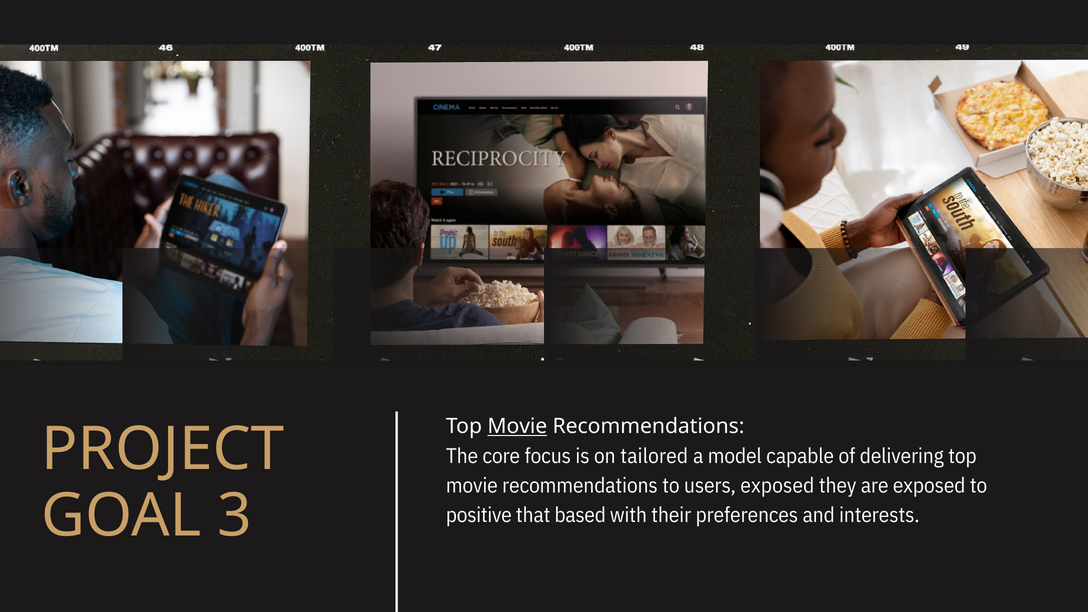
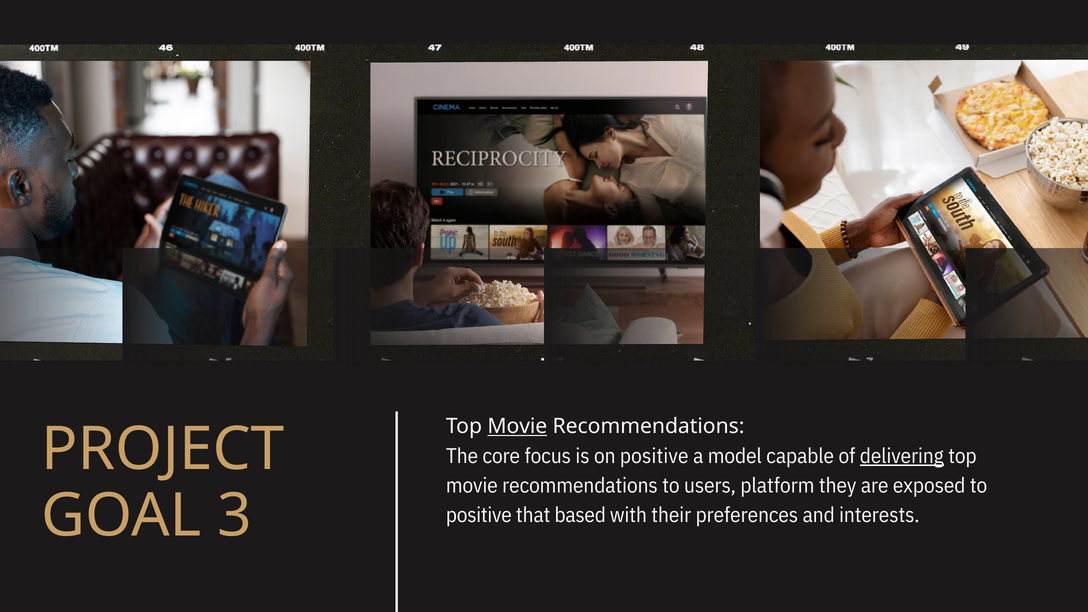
on tailored: tailored -> positive (654, 456)
delivering underline: none -> present (902, 456)
users exposed: exposed -> platform (777, 486)
